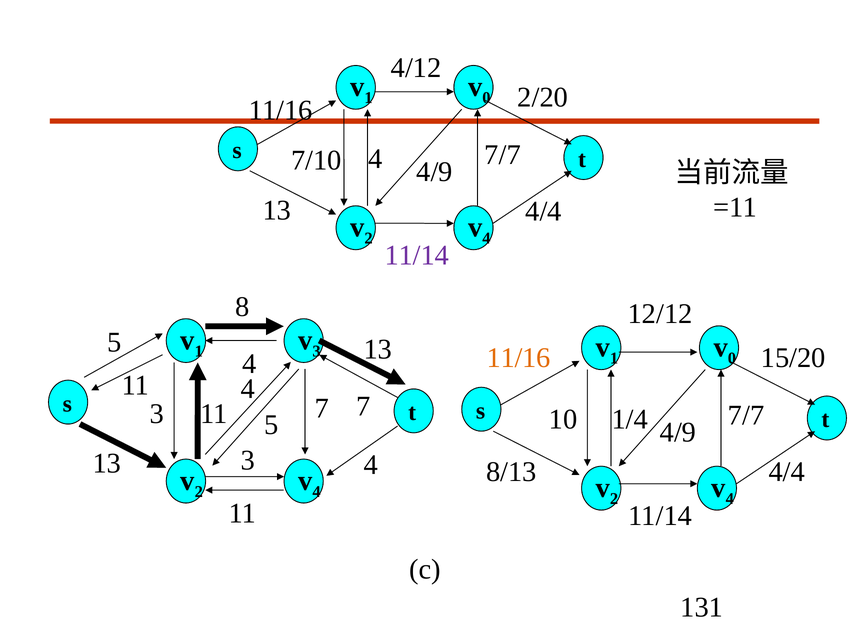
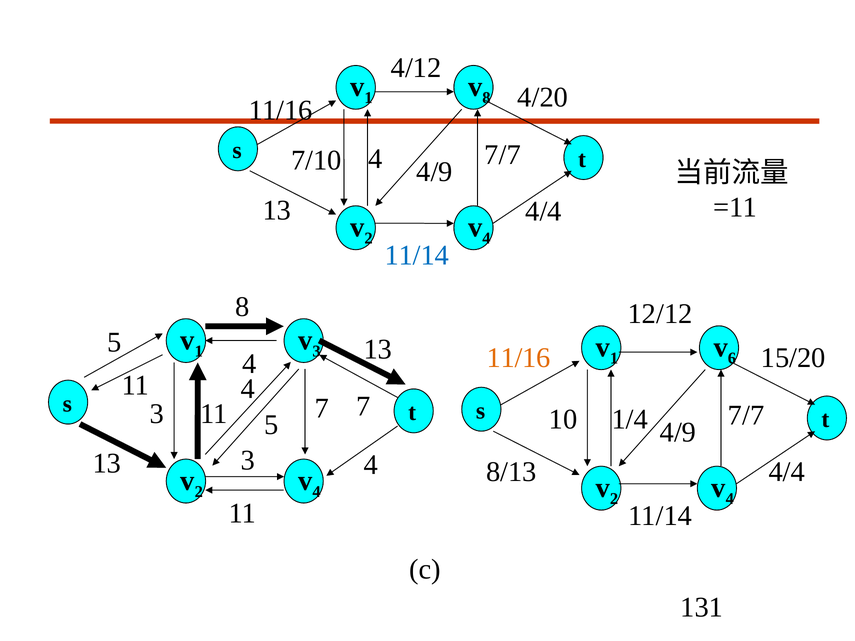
0: 0 -> 8 (486, 98)
2/20: 2/20 -> 4/20 (543, 97)
11/14 colour: purple -> blue (417, 256)
0: 0 -> 6 (732, 359)
